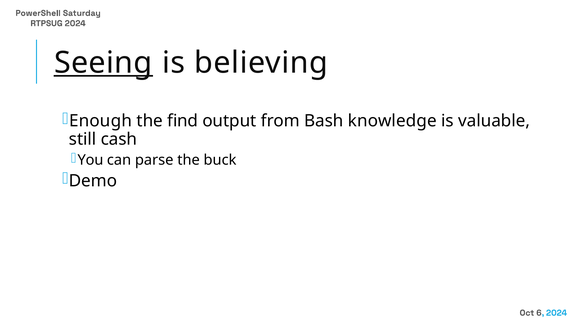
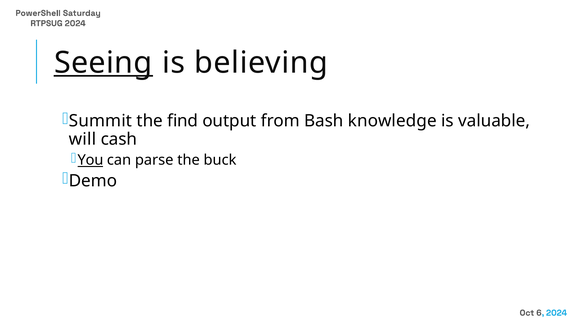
Enough: Enough -> Summit (100, 121)
still: still -> will (83, 139)
You underline: none -> present (90, 160)
